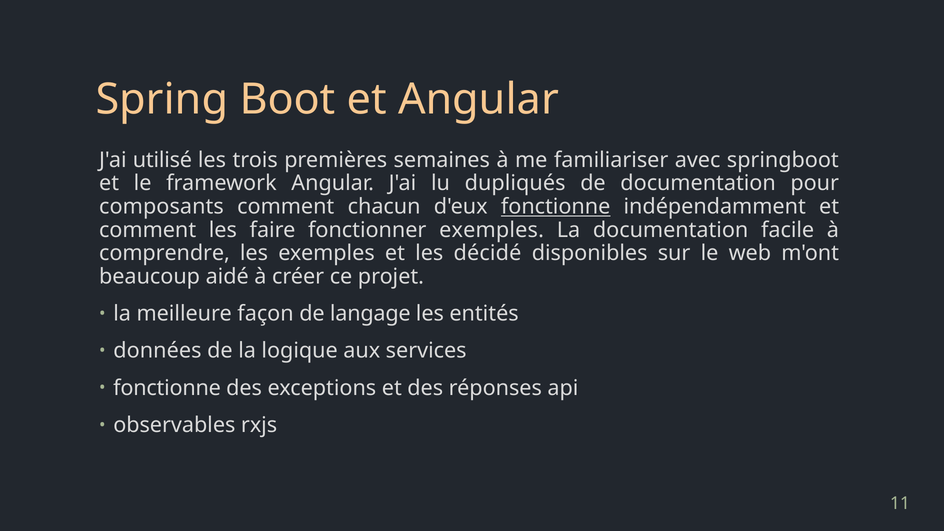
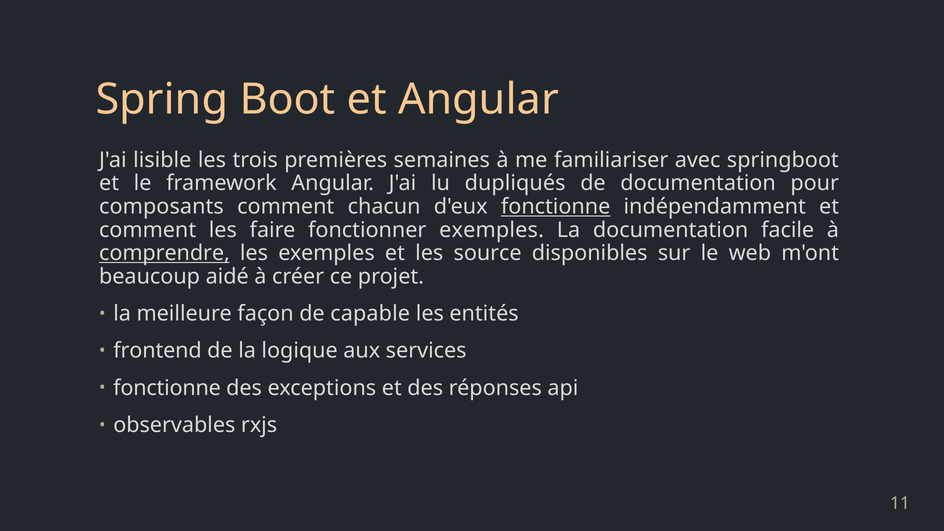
utilisé: utilisé -> lisible (162, 160)
comprendre underline: none -> present (164, 253)
décidé: décidé -> source (488, 253)
langage: langage -> capable (370, 314)
données: données -> frontend (158, 351)
